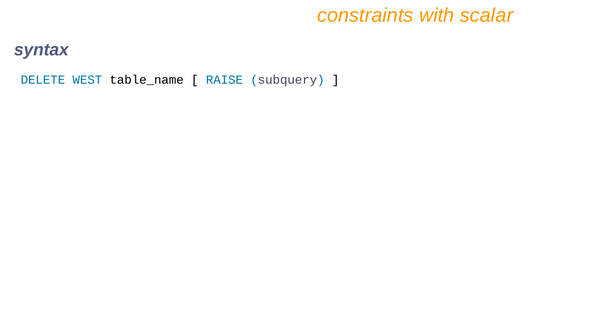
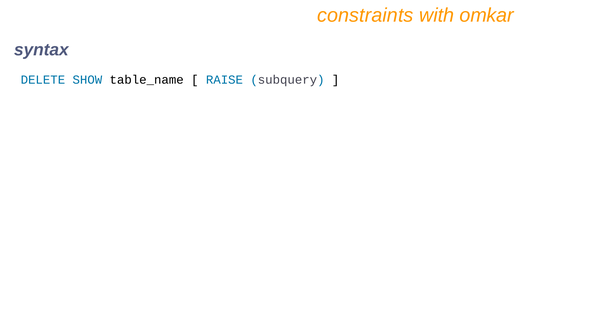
scalar: scalar -> omkar (487, 15)
WEST: WEST -> SHOW (87, 80)
